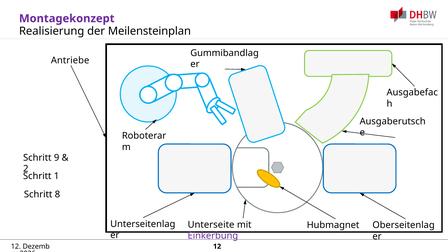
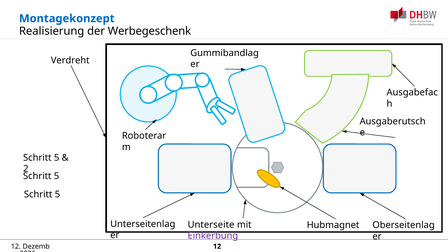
Montagekonzept colour: purple -> blue (67, 19)
Meilensteinplan: Meilensteinplan -> Werbegeschenk (149, 31)
Antriebe: Antriebe -> Verdreht (70, 60)
9: 9 -> 5 (57, 158)
1: 1 -> 5 (57, 176)
8: 8 -> 5 (57, 194)
